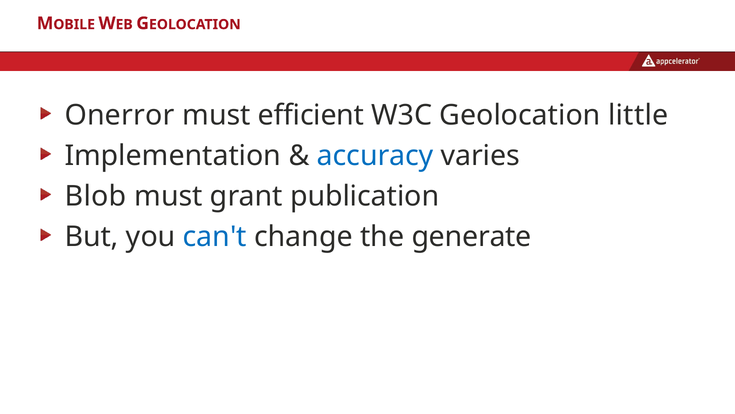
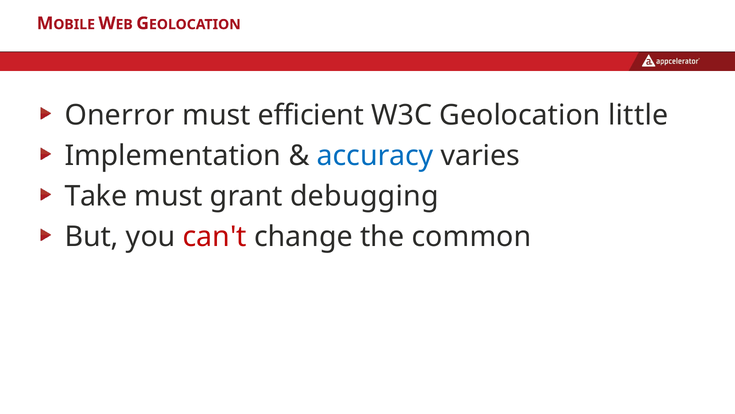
Blob: Blob -> Take (96, 196)
publication: publication -> debugging (364, 196)
can't colour: blue -> red (215, 237)
generate: generate -> common (471, 237)
